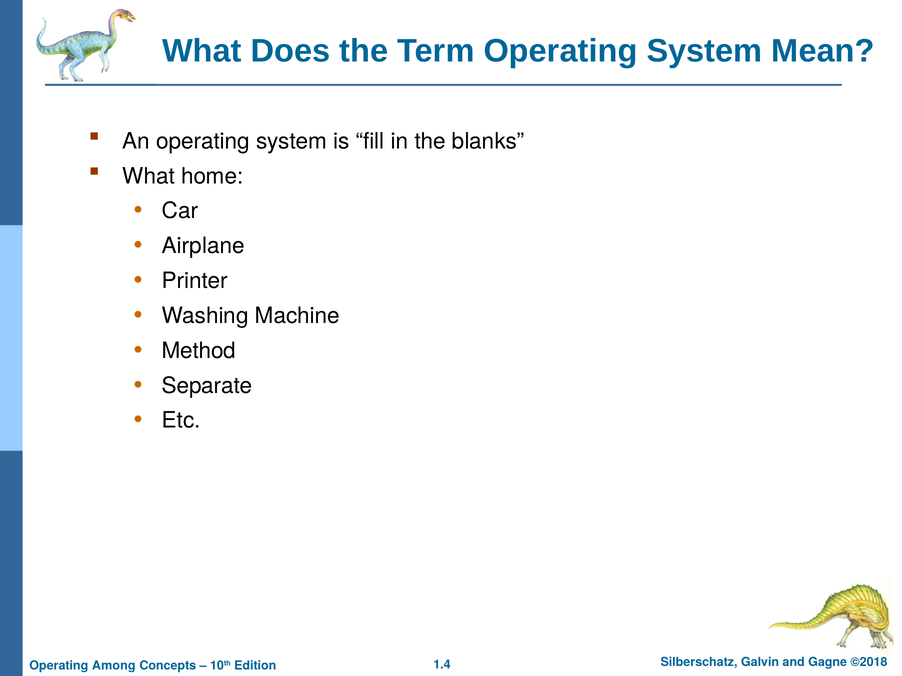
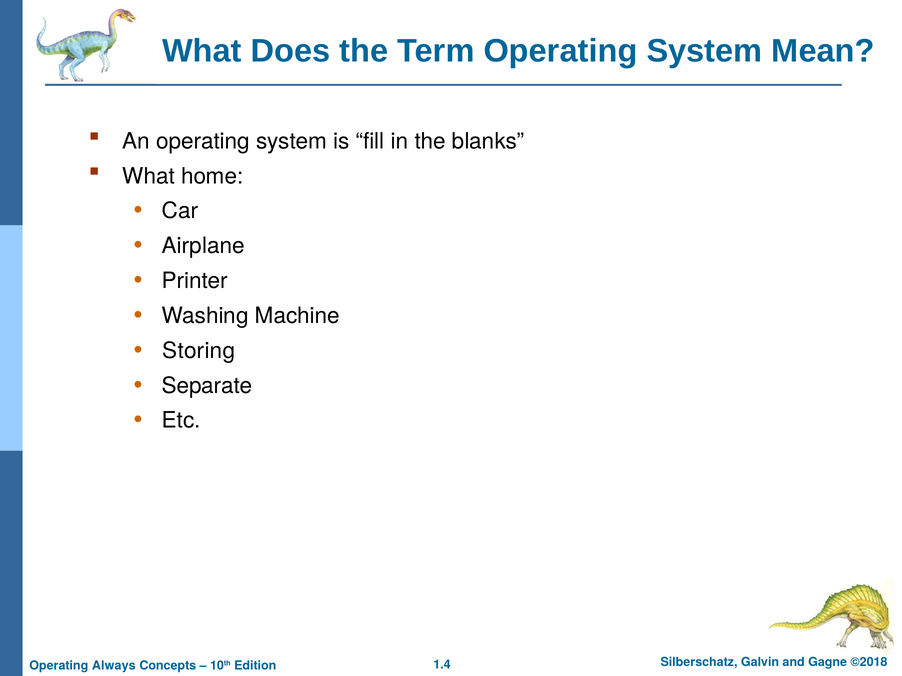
Method: Method -> Storing (199, 351)
Among: Among -> Always (114, 666)
